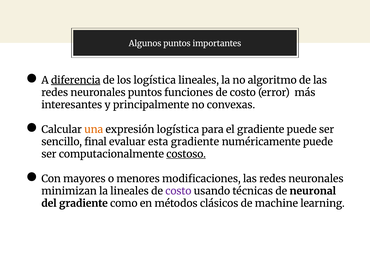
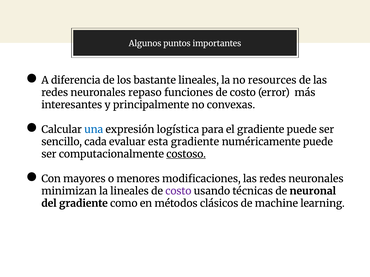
diferencia underline: present -> none (76, 80)
los logística: logística -> bastante (155, 80)
algoritmo: algoritmo -> resources (272, 80)
neuronales puntos: puntos -> repaso (145, 93)
una colour: orange -> blue (94, 130)
final: final -> cada (95, 142)
